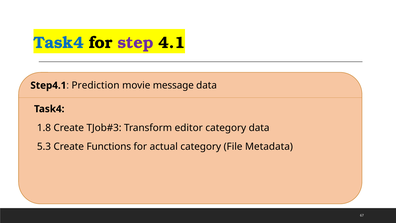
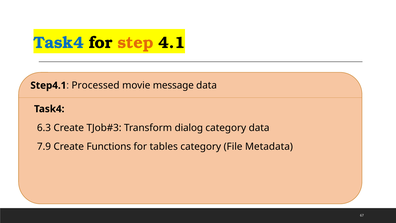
step colour: purple -> orange (135, 43)
Prediction: Prediction -> Processed (96, 85)
1.8: 1.8 -> 6.3 (44, 128)
editor: editor -> dialog (189, 128)
5.3: 5.3 -> 7.9 (44, 146)
actual: actual -> tables (164, 146)
